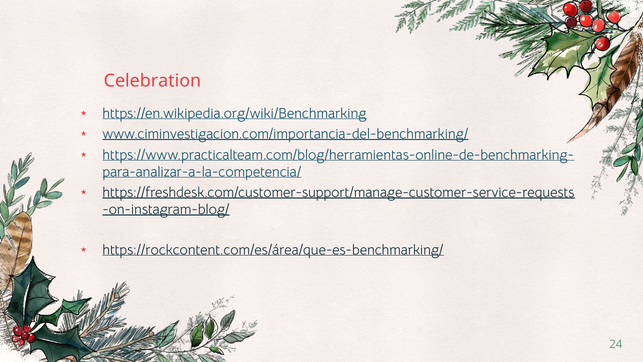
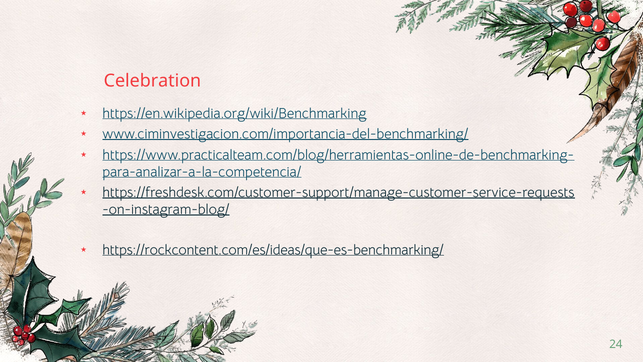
https://rockcontent.com/es/área/que-es-benchmarking/: https://rockcontent.com/es/área/que-es-benchmarking/ -> https://rockcontent.com/es/ideas/que-es-benchmarking/ (273, 250)
